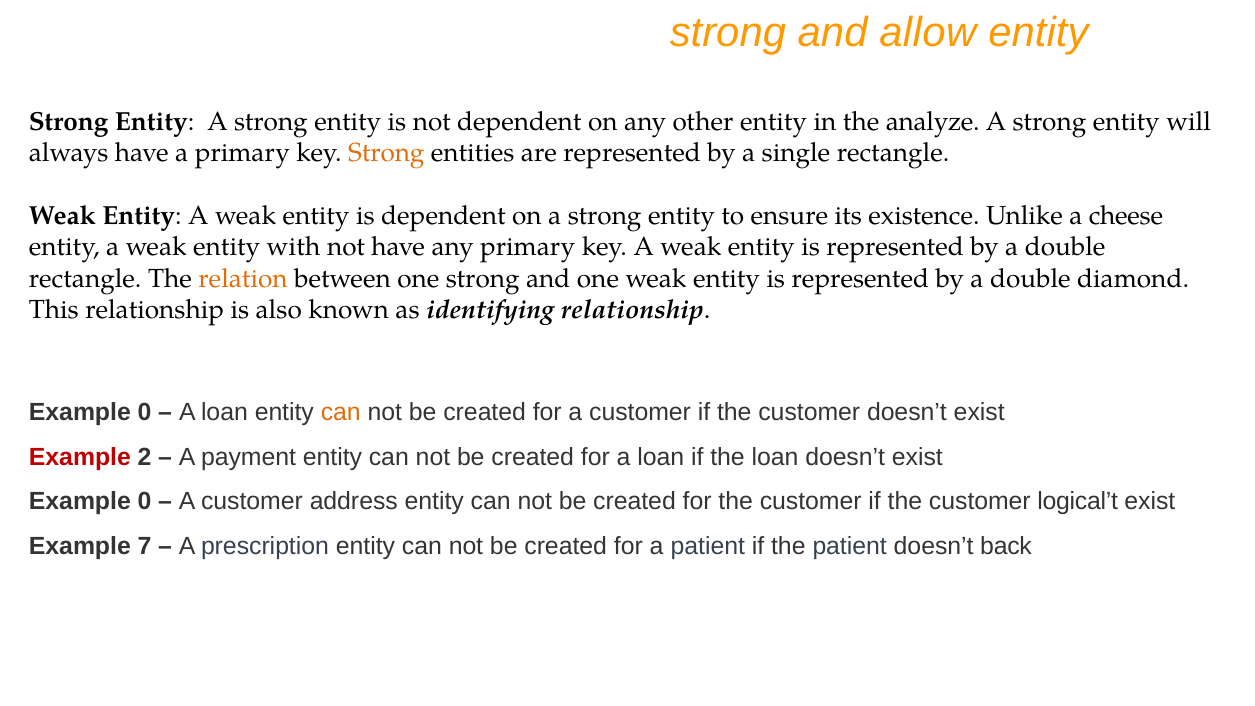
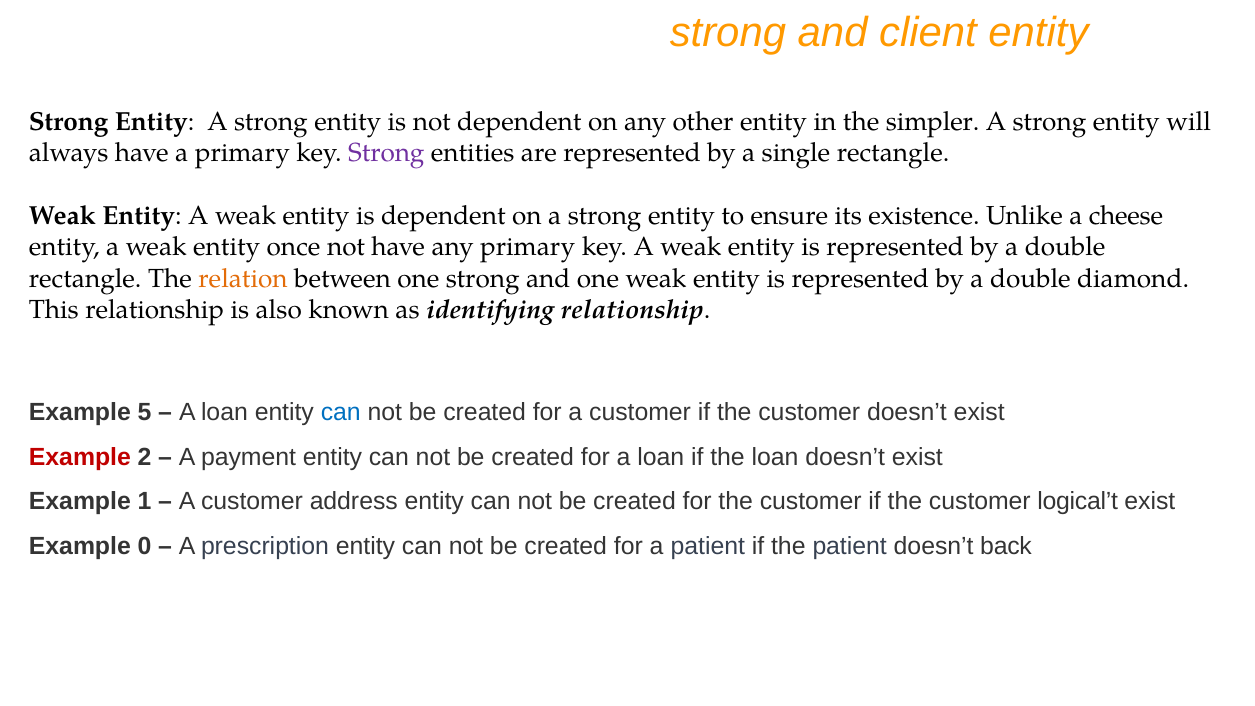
allow: allow -> client (928, 33)
analyze: analyze -> simpler (933, 121)
Strong colour: orange -> purple (386, 153)
with: with -> once (294, 247)
0: 0 -> 5 (144, 412)
can colour: orange -> blue (341, 412)
0: 0 -> 1 (144, 502)
7: 7 -> 0 (144, 546)
